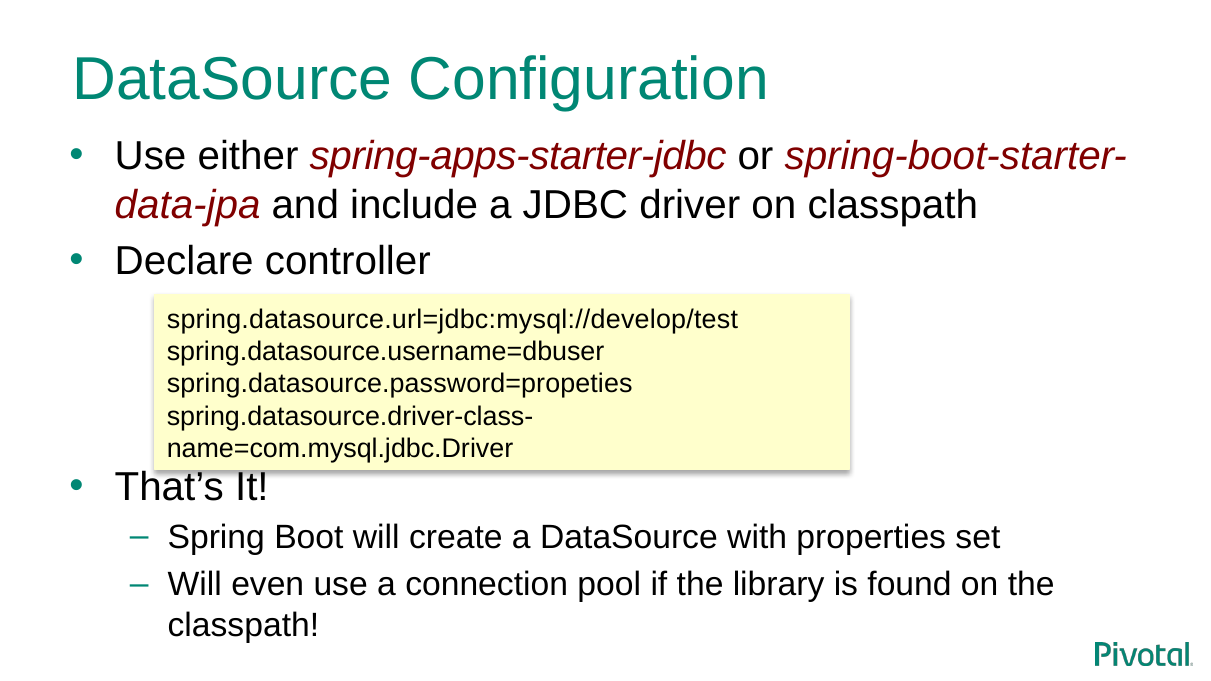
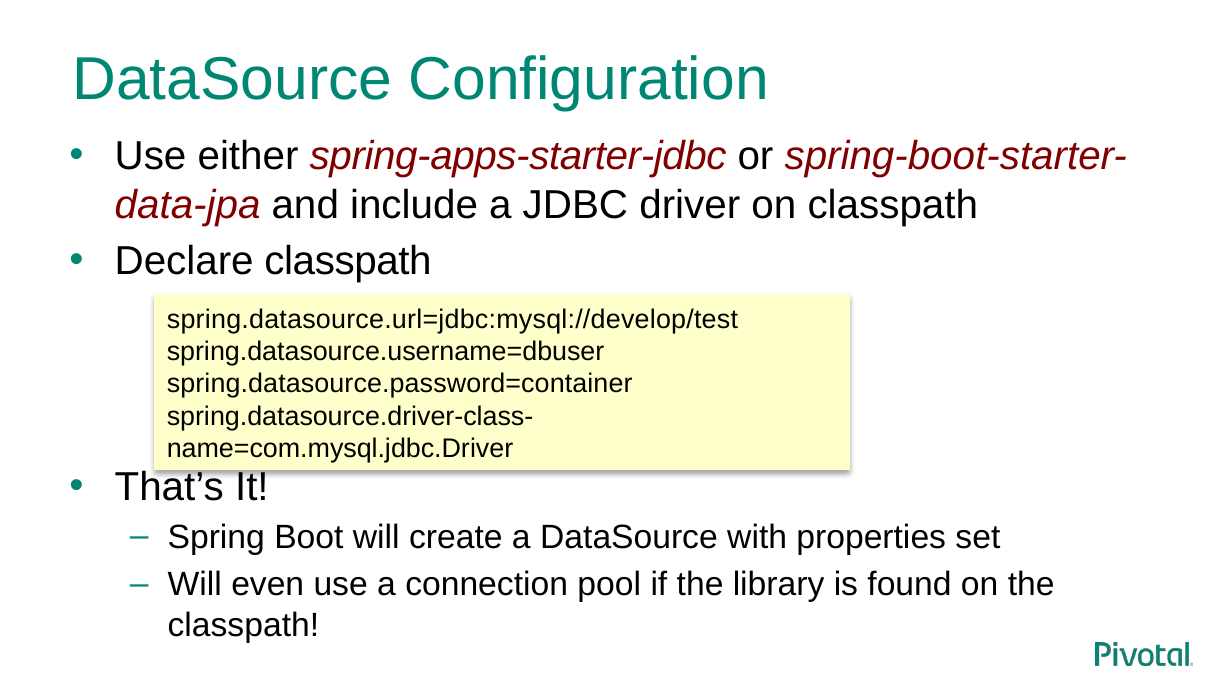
Declare controller: controller -> classpath (348, 261)
spring.datasource.password=propeties: spring.datasource.password=propeties -> spring.datasource.password=container (400, 384)
